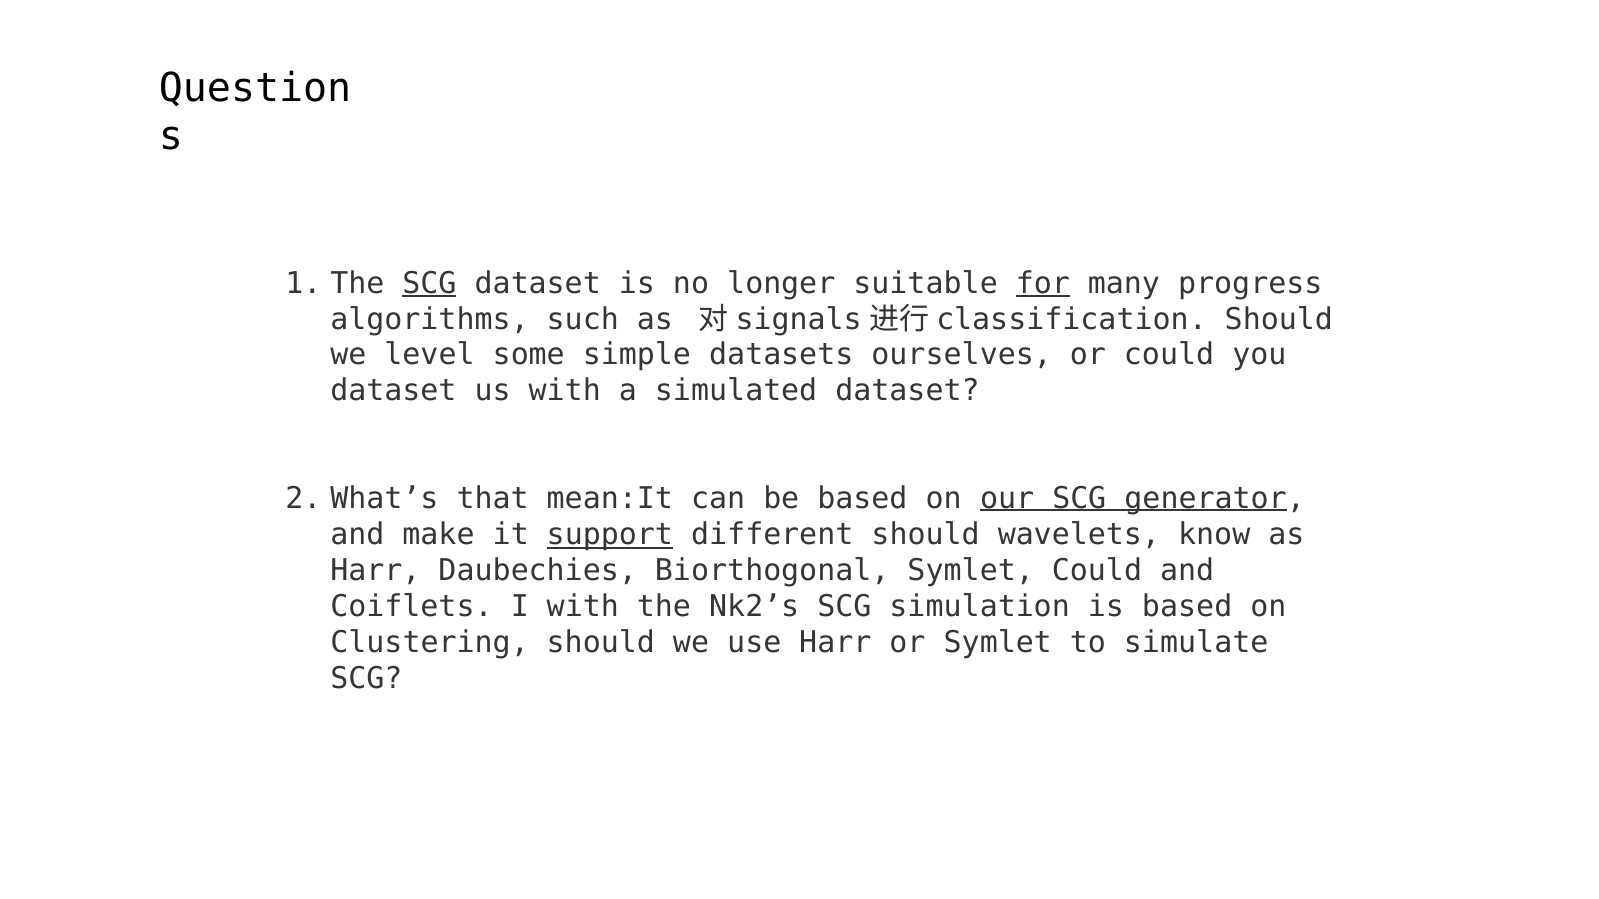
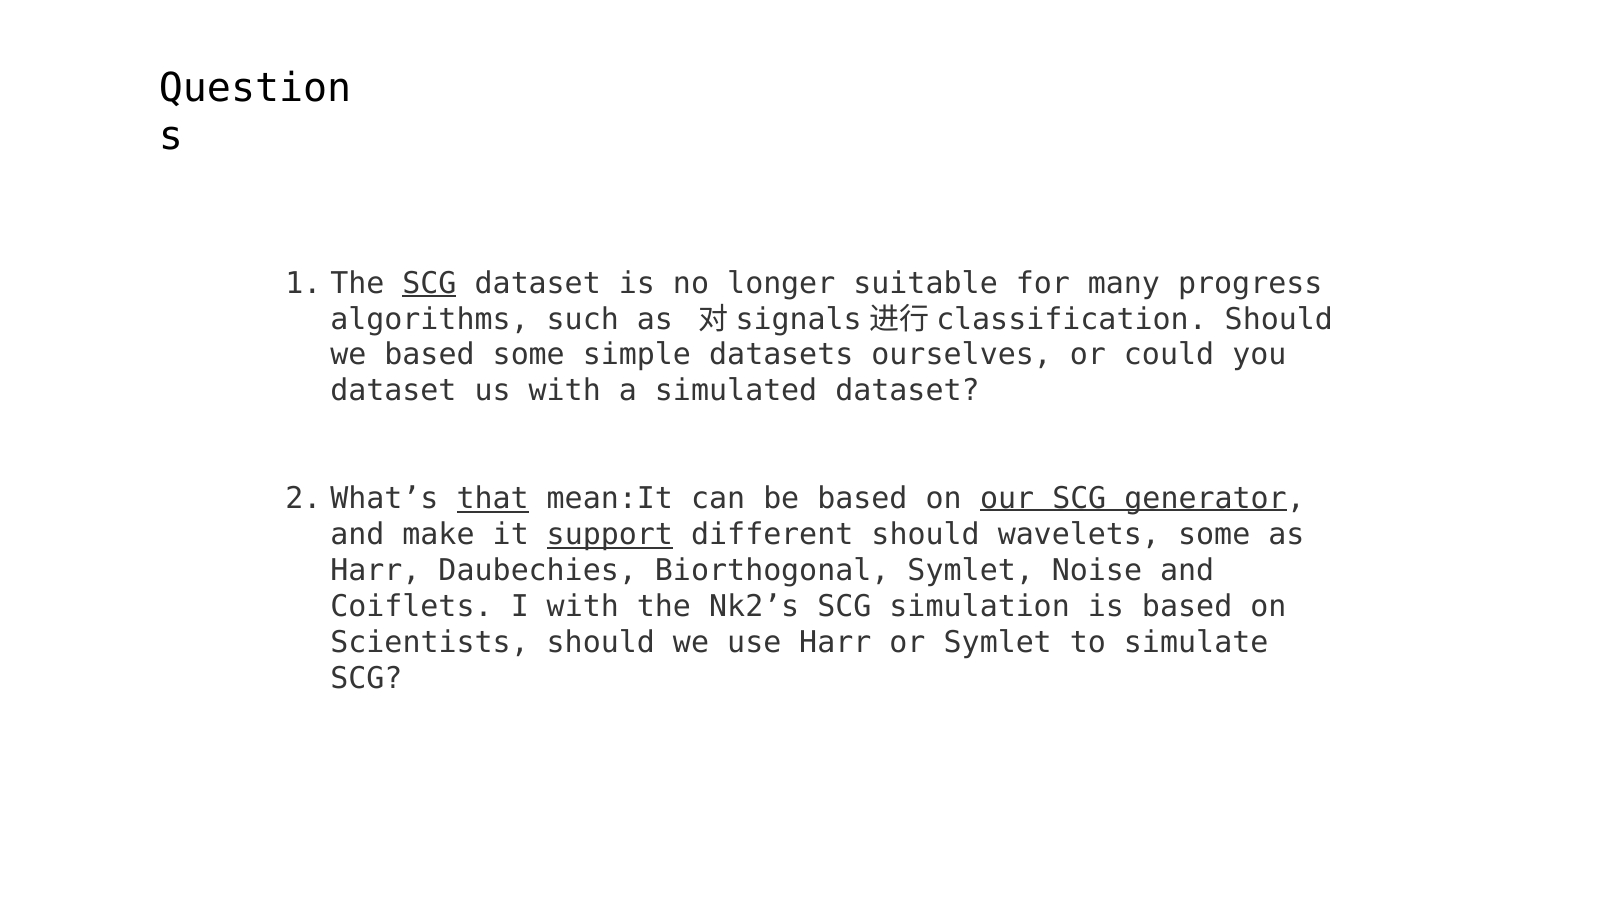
for underline: present -> none (1043, 283)
we level: level -> based (429, 355)
that underline: none -> present (493, 499)
wavelets know: know -> some (1214, 535)
Symlet Could: Could -> Noise (1097, 571)
Clustering: Clustering -> Scientists (430, 643)
